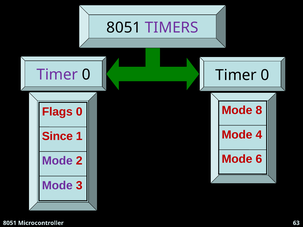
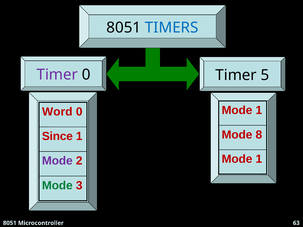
TIMERS colour: purple -> blue (172, 28)
0: 0 -> 5 (265, 75)
8: 8 -> 1 (259, 110)
Flags: Flags -> Word (57, 112)
4: 4 -> 8 (259, 135)
6: 6 -> 1 (259, 159)
Mode colour: purple -> green (57, 186)
